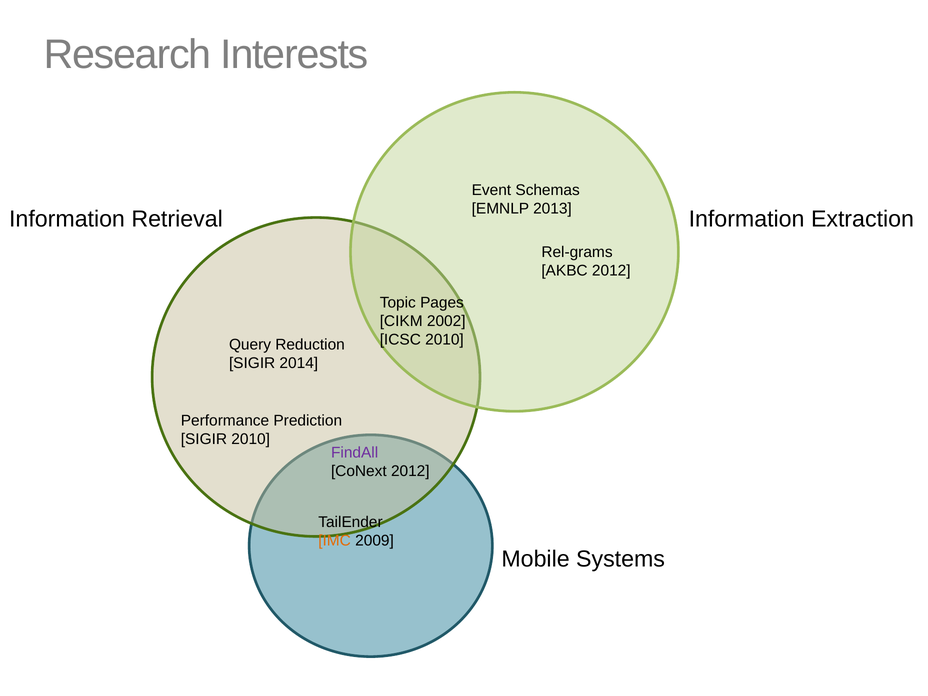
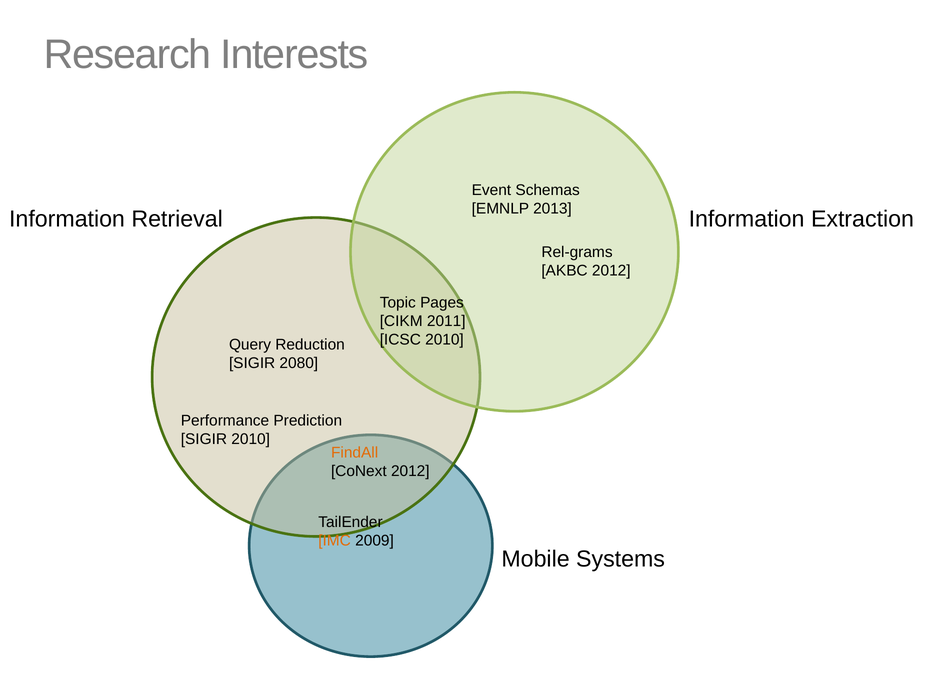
2002: 2002 -> 2011 (446, 321)
2014: 2014 -> 2080 (299, 363)
FindAll colour: purple -> orange (355, 453)
